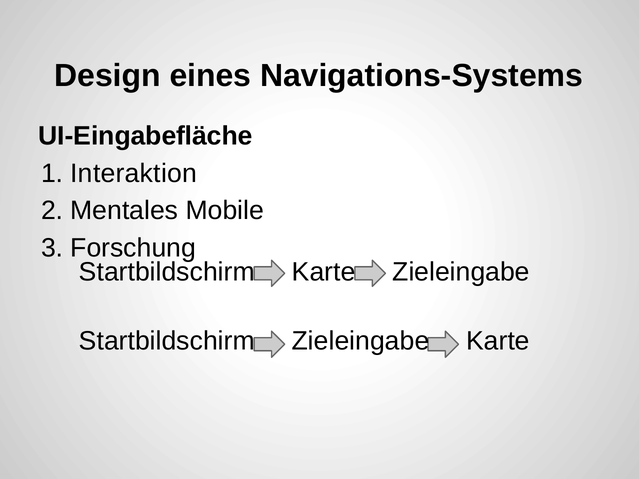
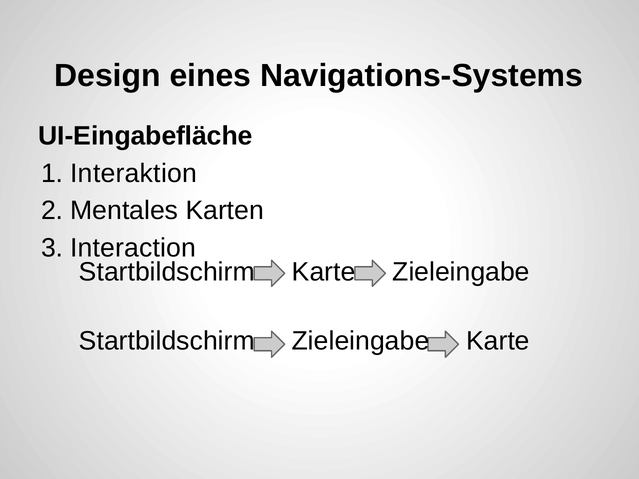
Mobile: Mobile -> Karten (225, 211)
Forschung: Forschung -> Interaction (133, 248)
